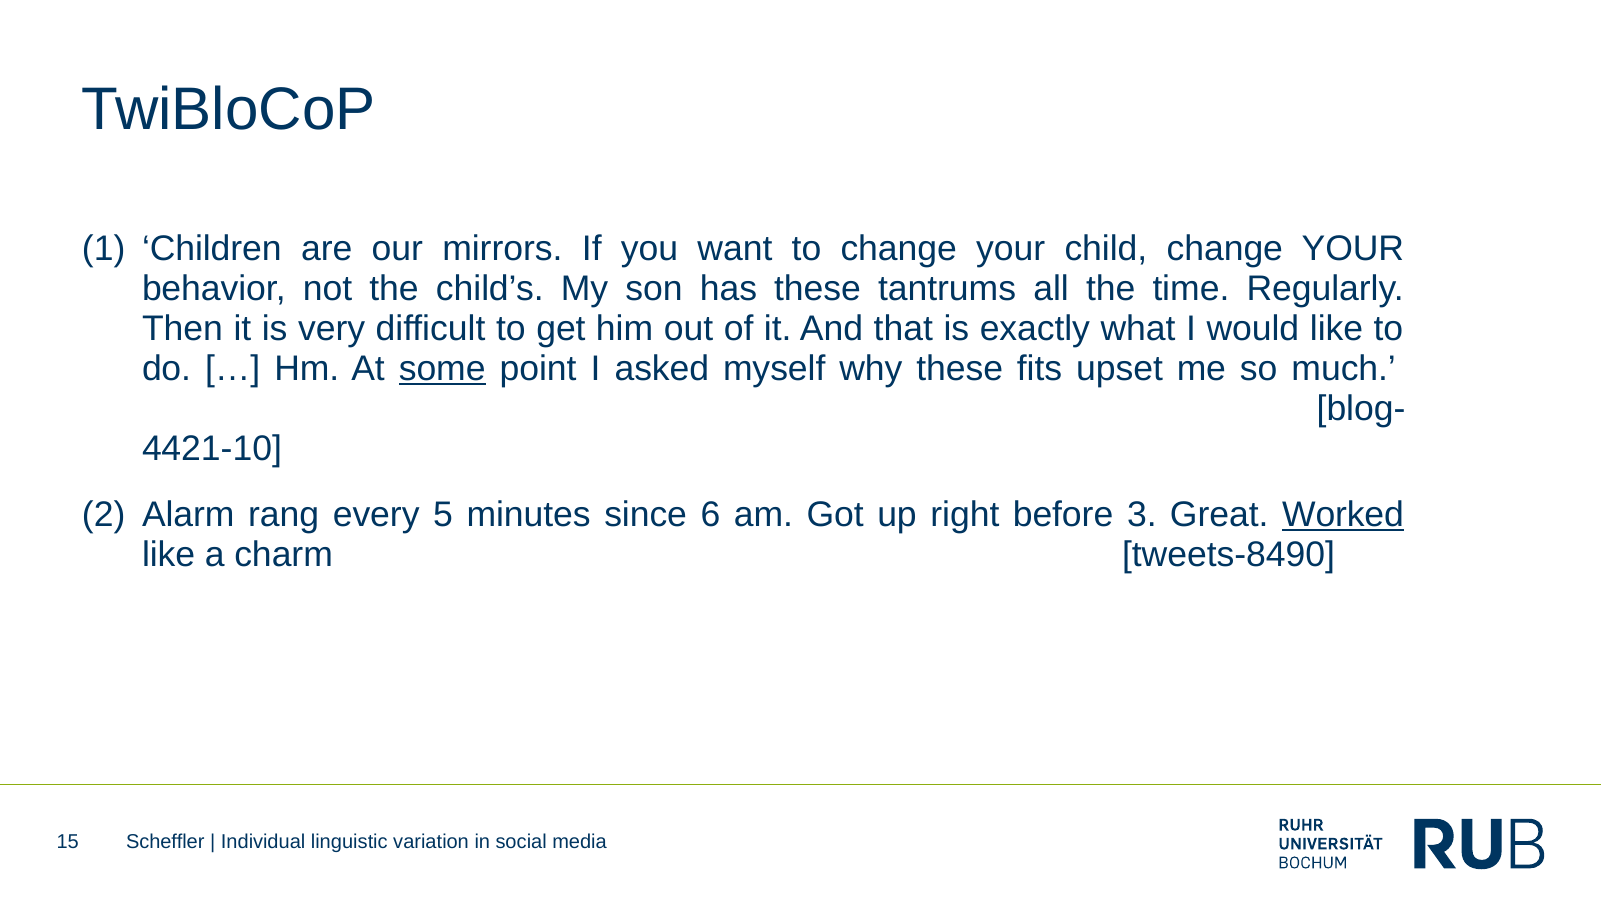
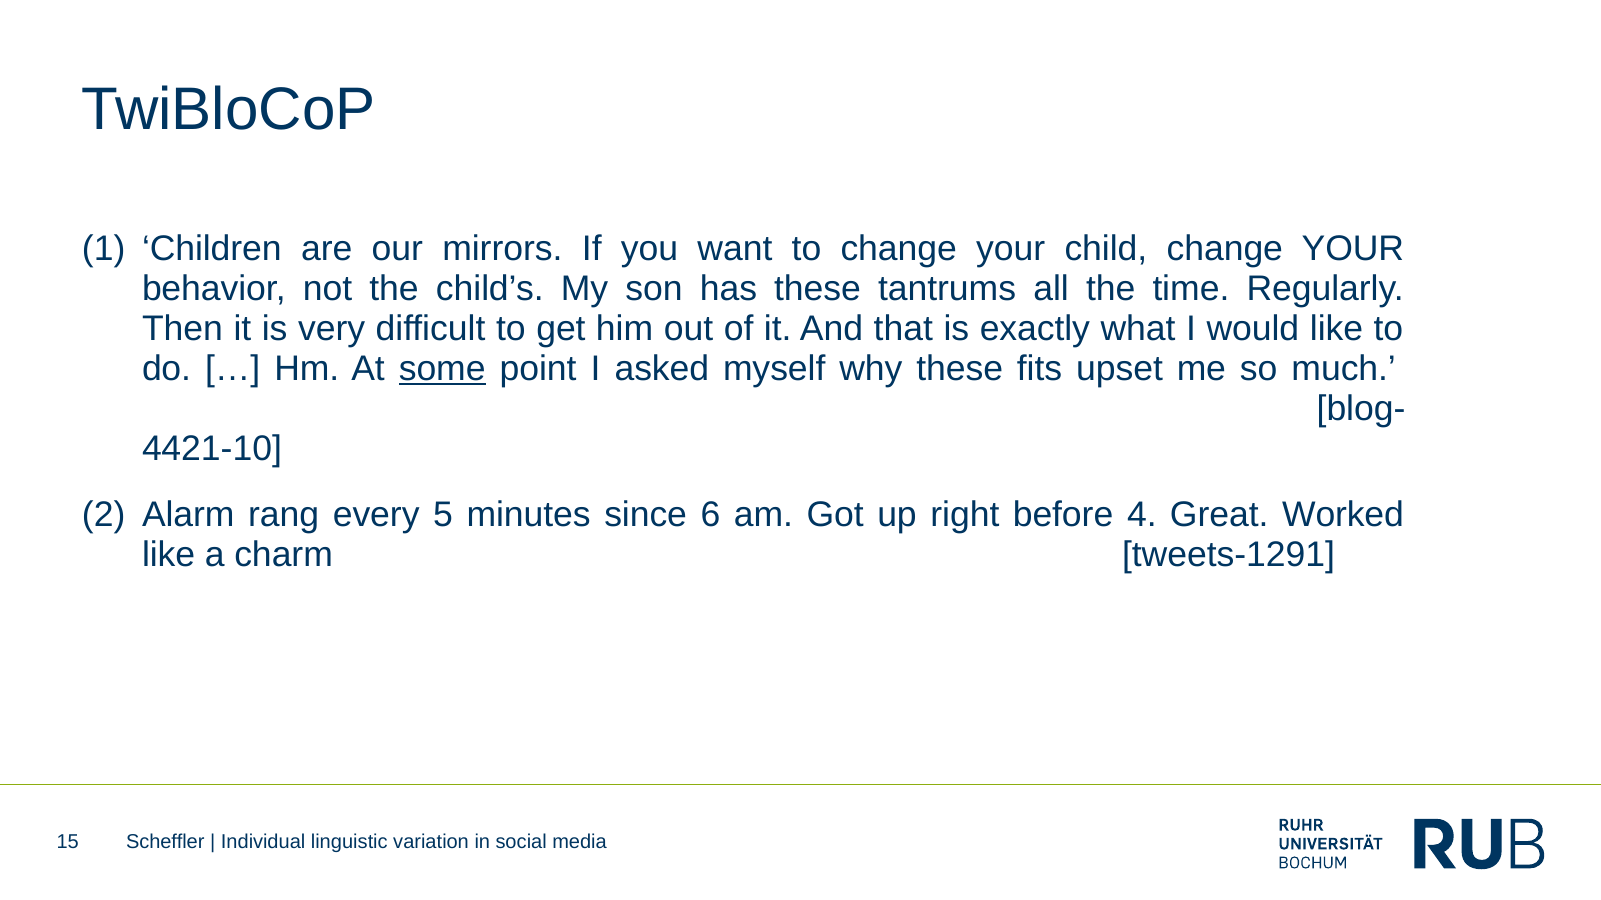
3: 3 -> 4 (1142, 515)
Worked underline: present -> none (1343, 515)
tweets-8490: tweets-8490 -> tweets-1291 (1229, 555)
